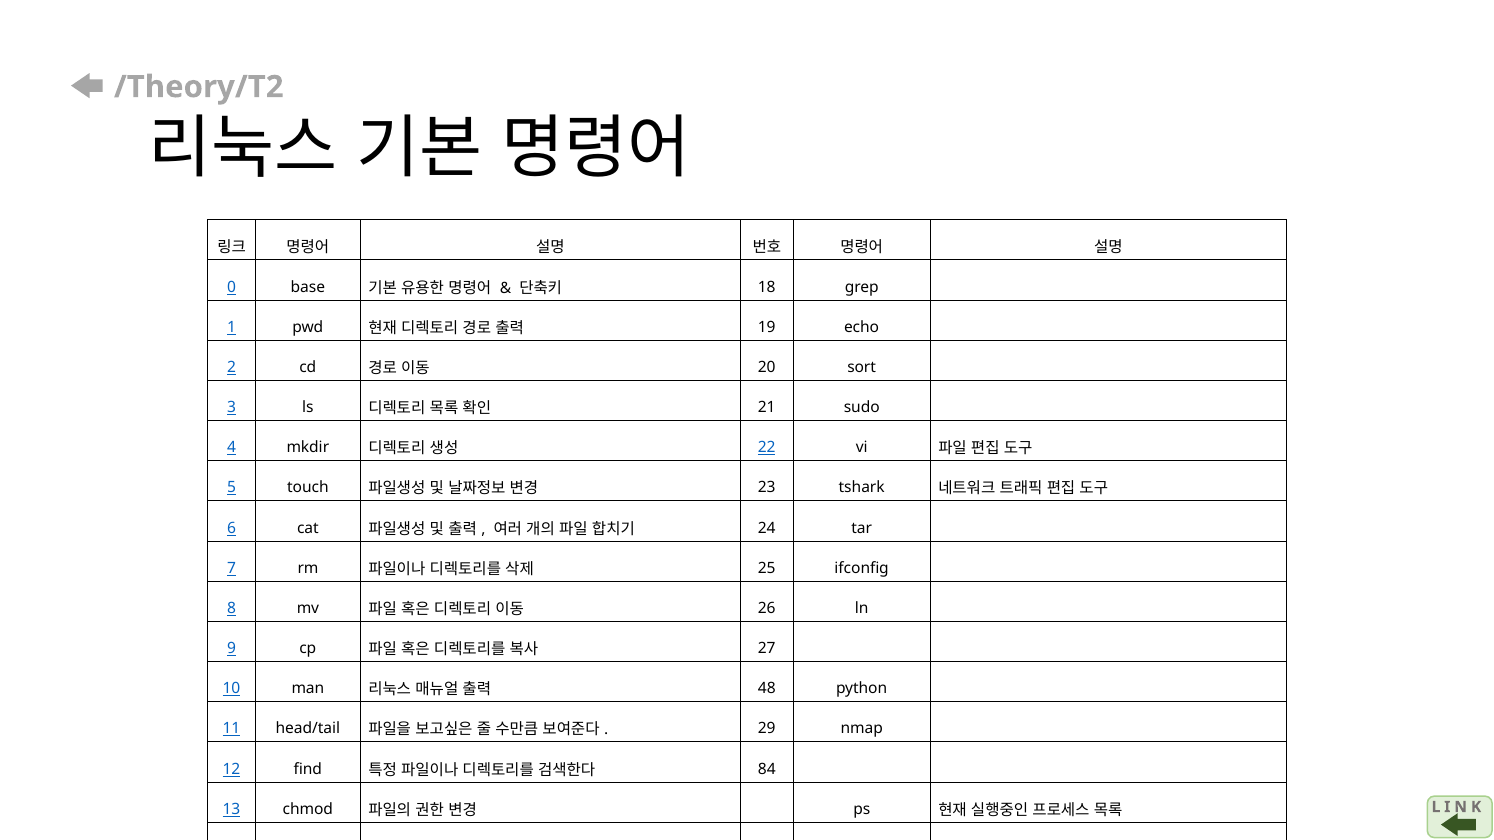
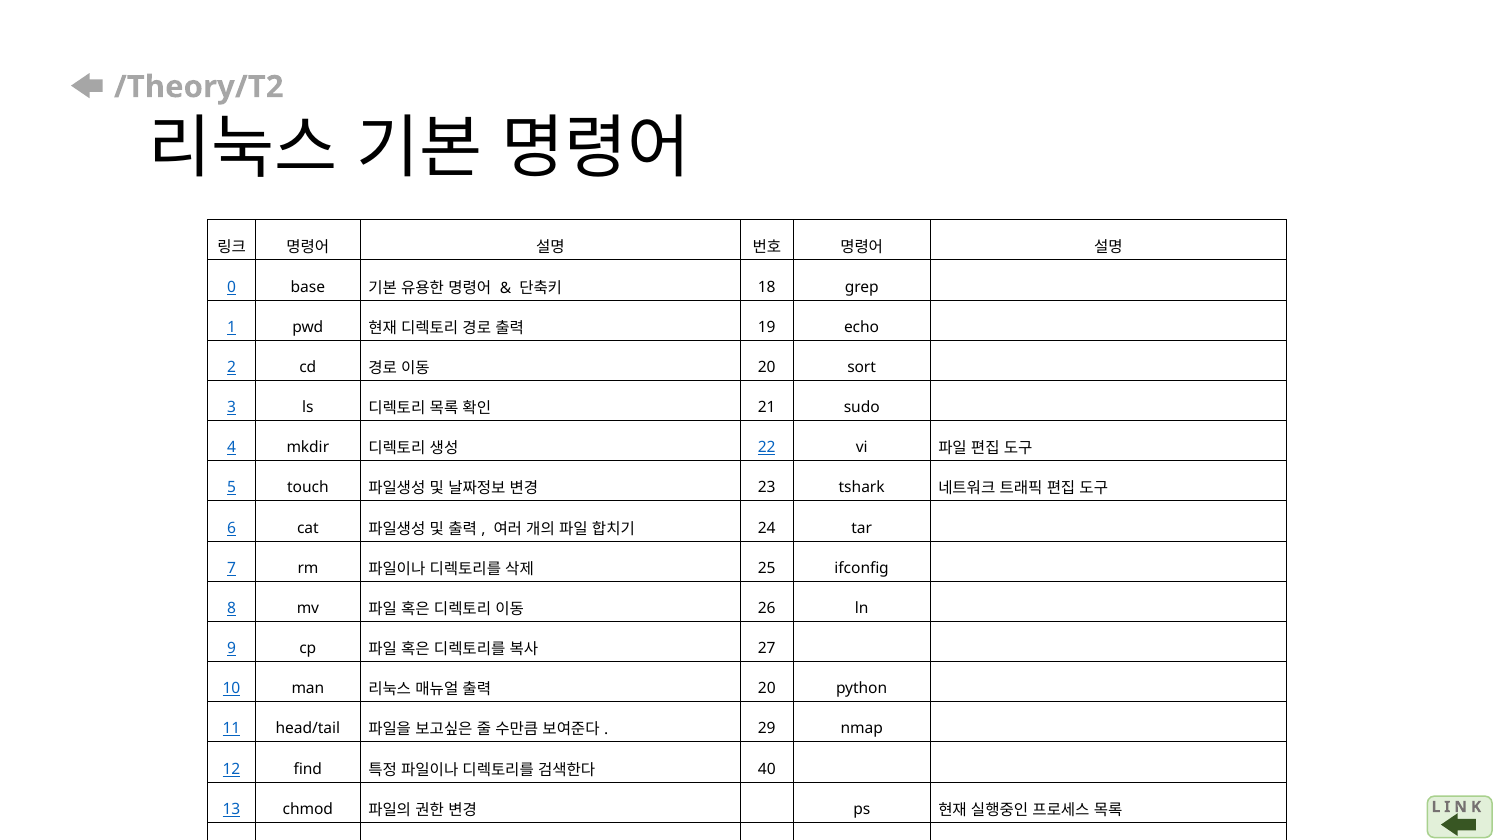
48: 48 -> 20 (767, 689)
84: 84 -> 40 (767, 769)
